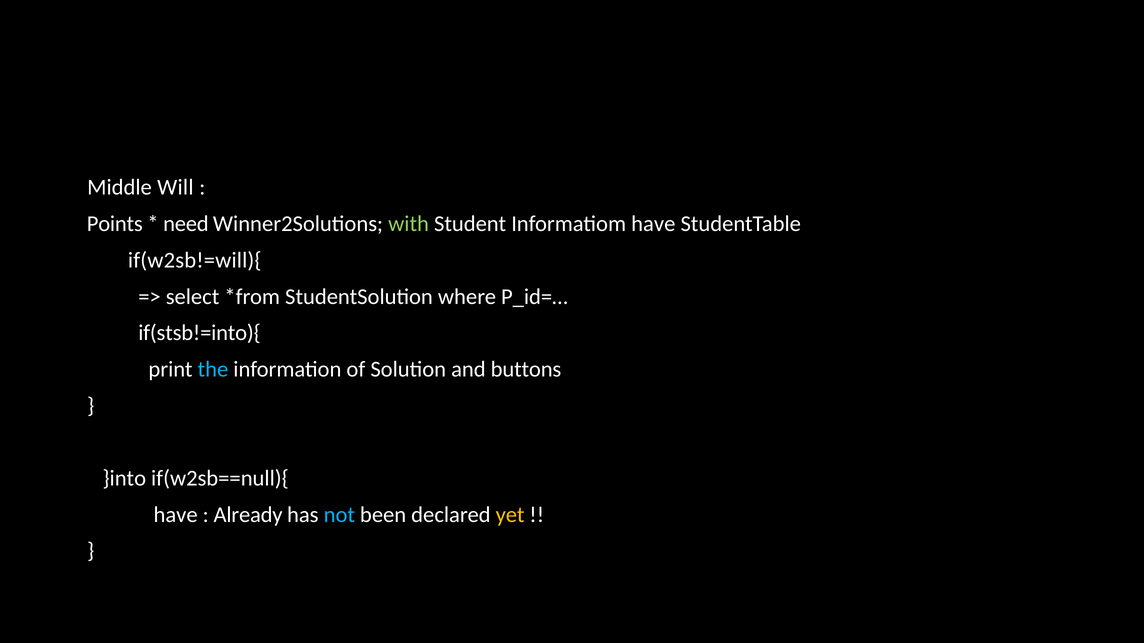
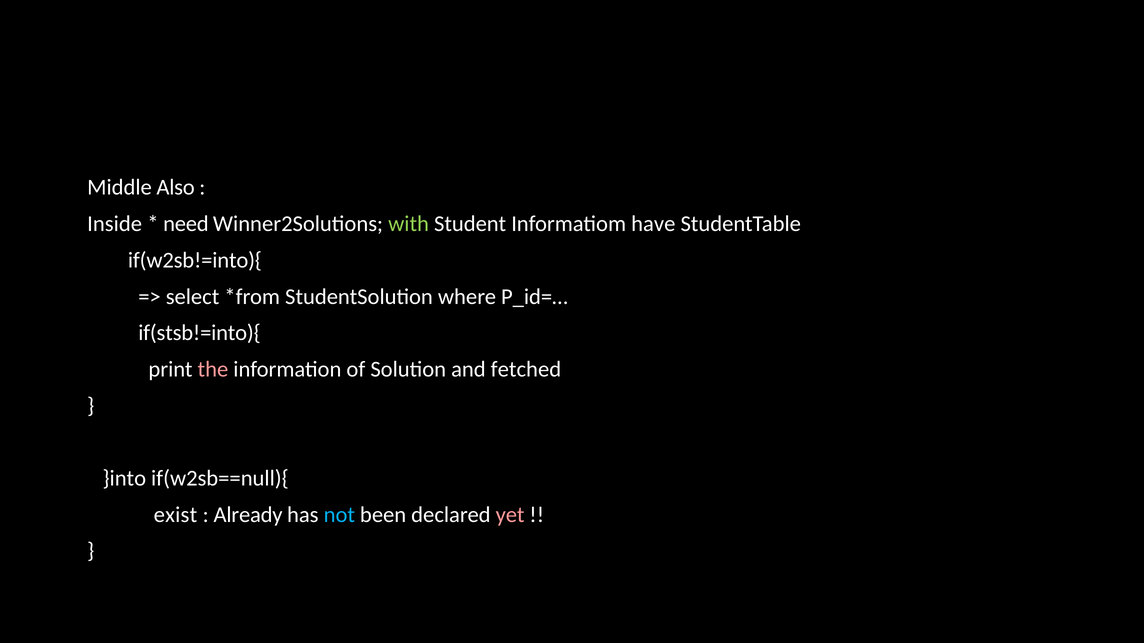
Will: Will -> Also (176, 188)
Points: Points -> Inside (115, 224)
if(w2sb!=will){: if(w2sb!=will){ -> if(w2sb!=into){ (195, 260)
the colour: light blue -> pink (213, 370)
buttons: buttons -> fetched (526, 370)
have: have -> exist (175, 515)
yet colour: yellow -> pink (510, 515)
